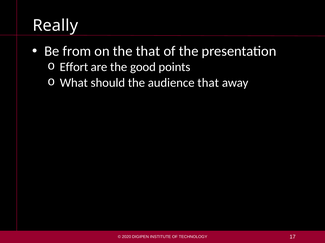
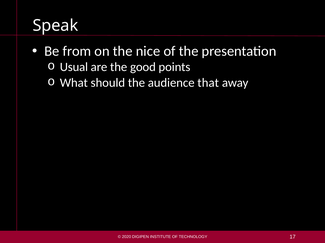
Really: Really -> Speak (55, 26)
the that: that -> nice (148, 51)
Effort: Effort -> Usual (74, 67)
